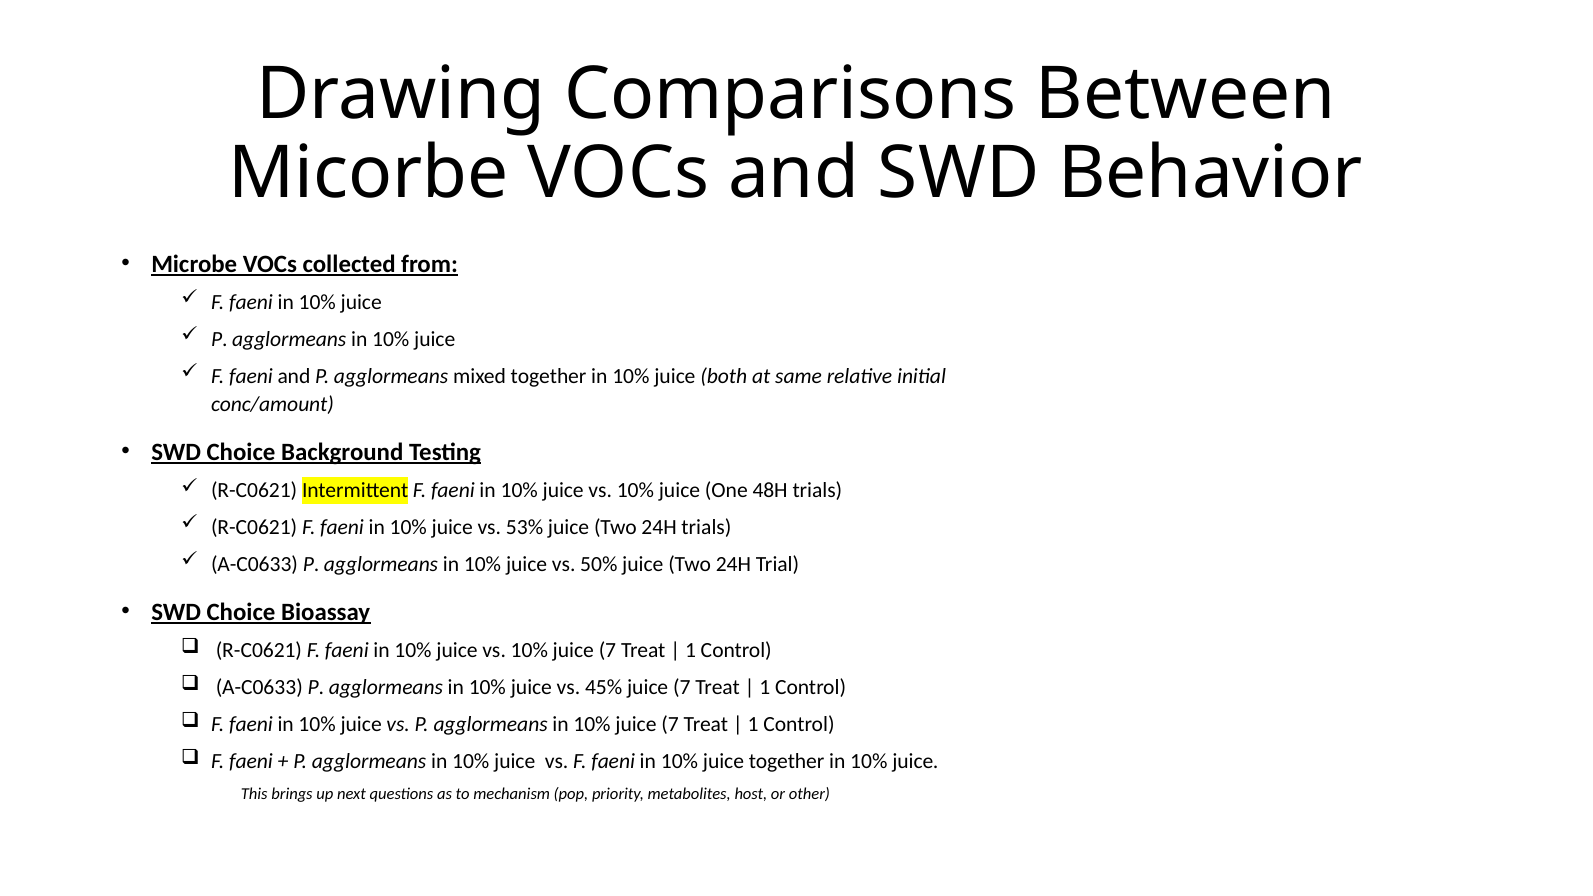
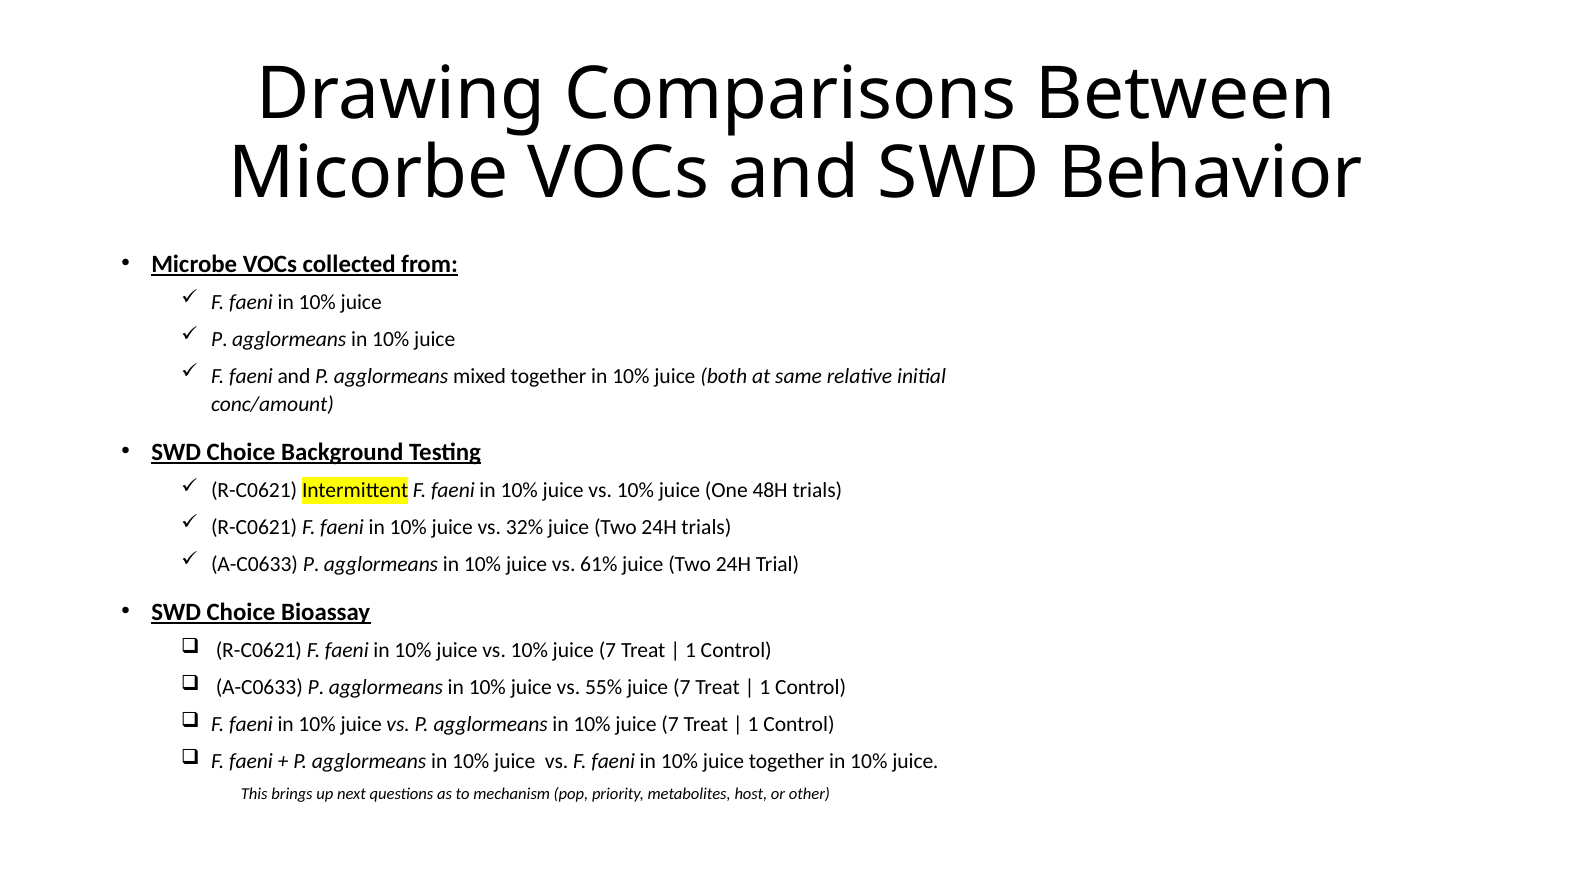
53%: 53% -> 32% (525, 528)
50%: 50% -> 61% (599, 564)
45%: 45% -> 55% (604, 687)
